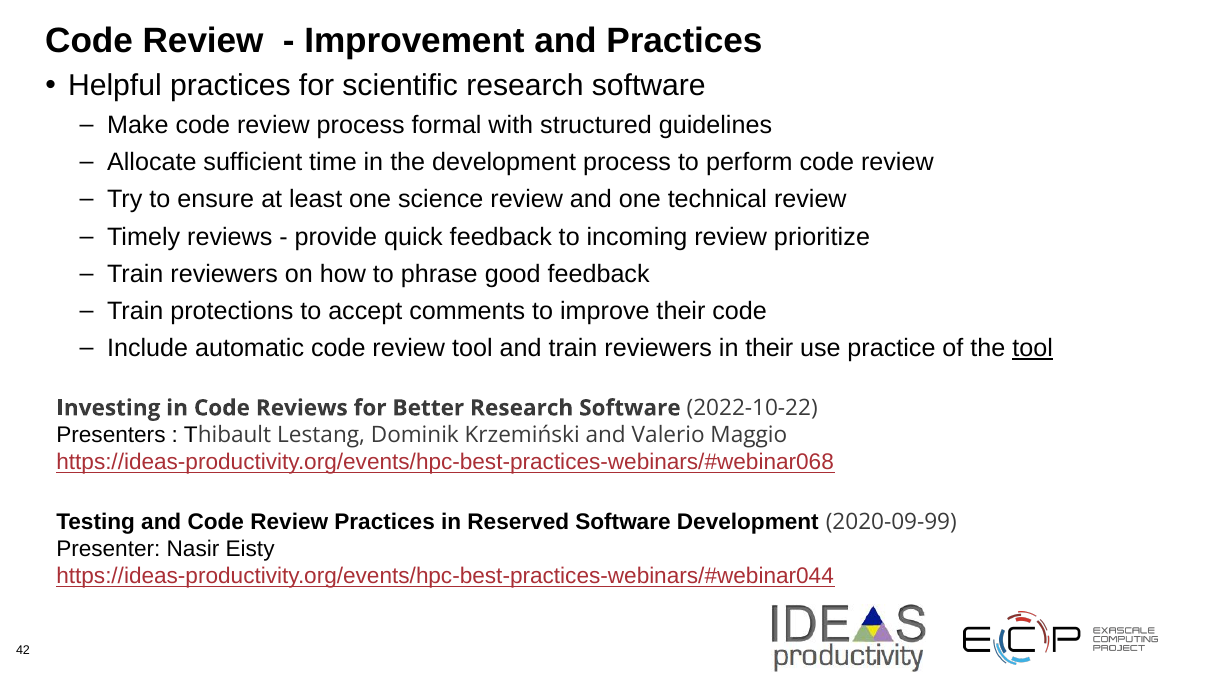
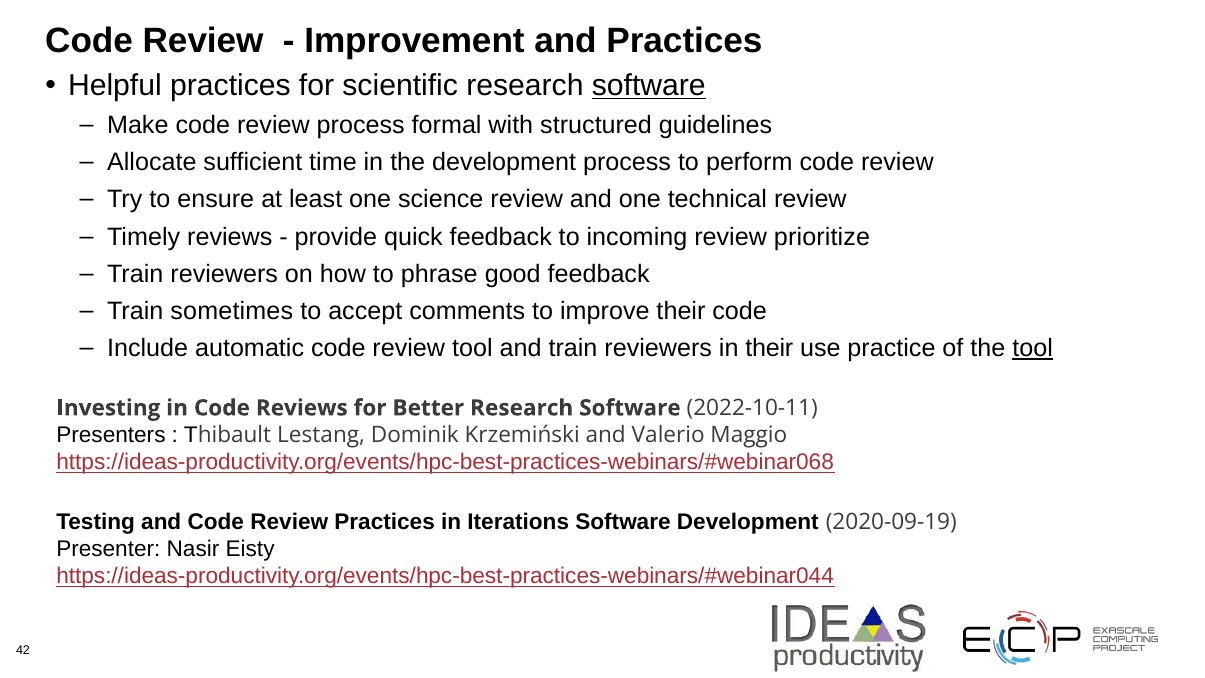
software underline: none -> present (649, 86)
protections: protections -> sometimes (232, 311)
2022-10-22: 2022-10-22 -> 2022-10-11 (752, 408)
Reserved: Reserved -> Iterations (518, 522)
2020-09-99: 2020-09-99 -> 2020-09-19 (891, 522)
